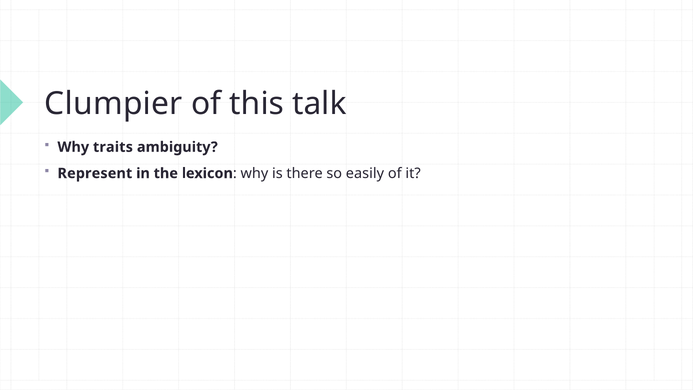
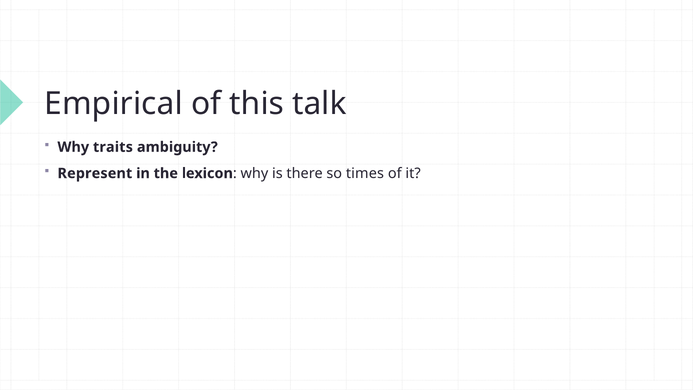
Clumpier: Clumpier -> Empirical (114, 104)
easily: easily -> times (365, 173)
